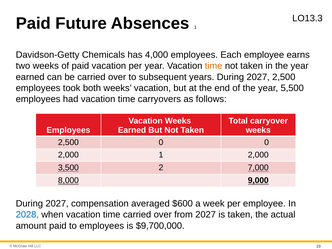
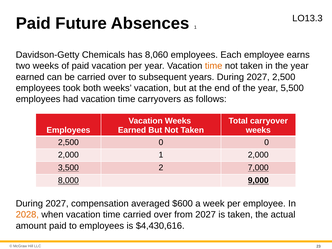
4,000: 4,000 -> 8,060 (157, 55)
2028 colour: blue -> orange (27, 215)
$9,700,000: $9,700,000 -> $4,430,616 (160, 226)
